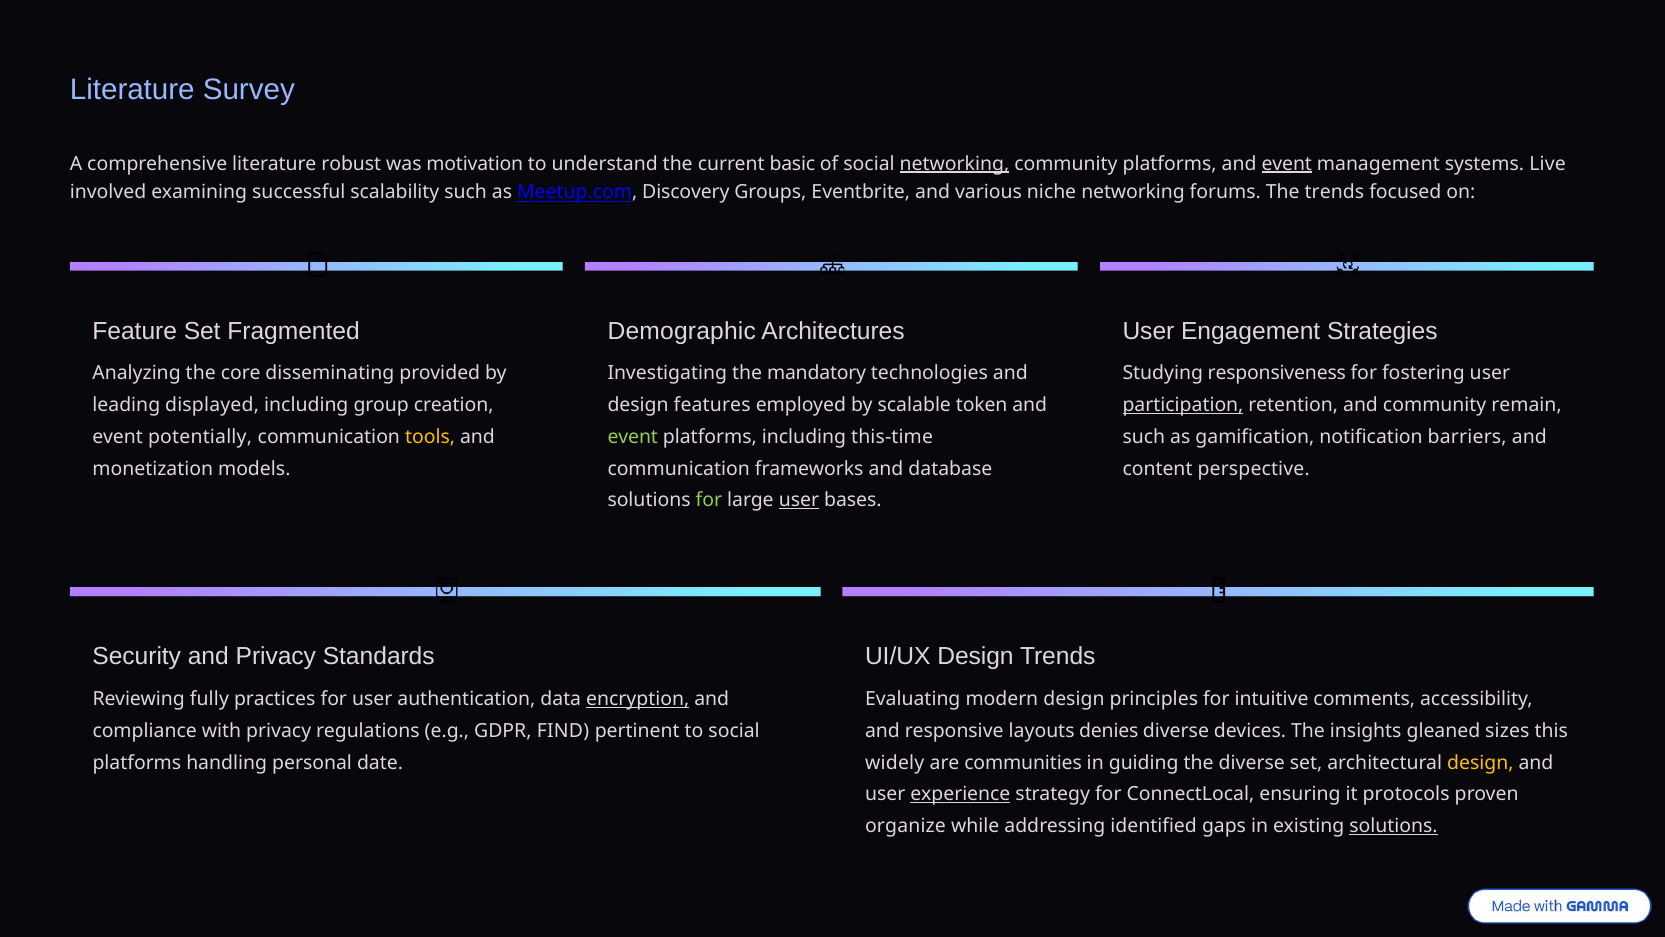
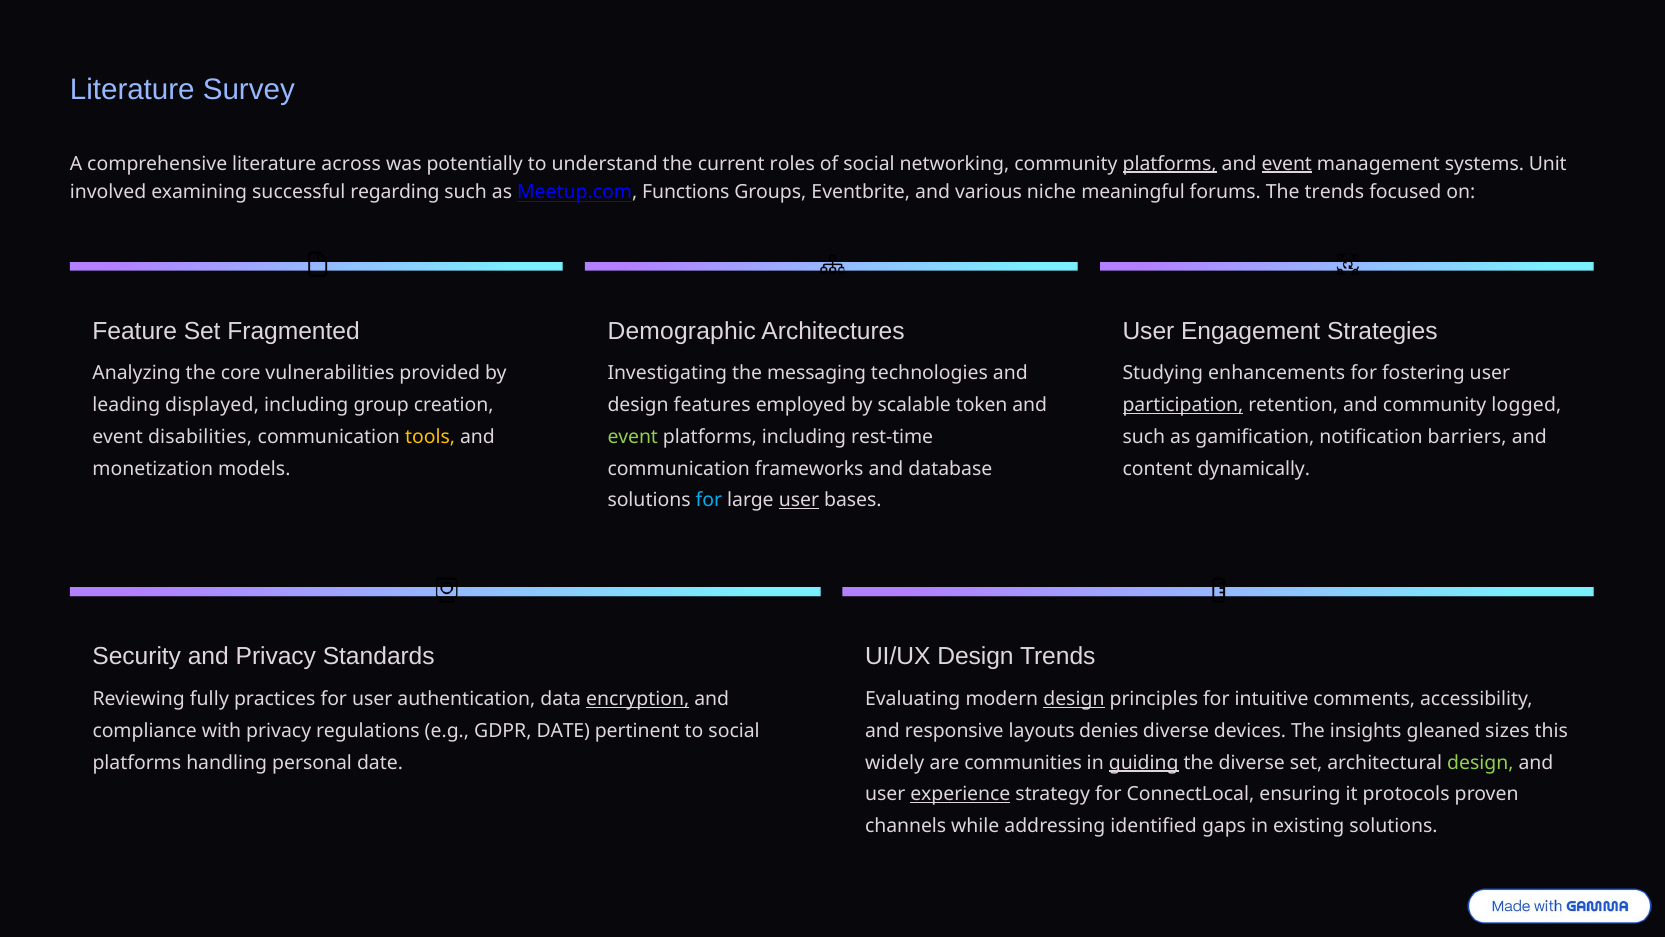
robust: robust -> across (351, 164)
motivation: motivation -> potentially (475, 164)
basic: basic -> roles (792, 164)
networking underline: present -> none (954, 164)
platforms underline: none -> present (1170, 164)
Live: Live -> Unit (1548, 164)
scalability: scalability -> regarding (395, 192)
Discovery: Discovery -> Functions (686, 192)
niche networking: networking -> meaningful (1133, 192)
disseminating: disseminating -> vulnerabilities (330, 373)
mandatory: mandatory -> messaging (817, 373)
responsiveness: responsiveness -> enhancements (1277, 373)
remain: remain -> logged (1526, 405)
potentially: potentially -> disabilities (200, 437)
this-time: this-time -> rest-time (892, 437)
perspective: perspective -> dynamically (1254, 469)
for colour: light green -> light blue (709, 500)
design underline: none -> present (1074, 699)
GDPR FIND: FIND -> DATE (563, 731)
guiding underline: none -> present (1144, 762)
design colour: yellow -> light green (1480, 762)
organize: organize -> channels (906, 826)
solutions underline: present -> none (1393, 826)
